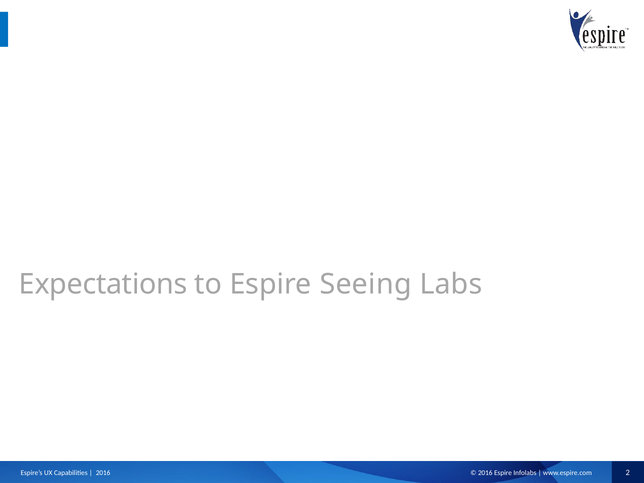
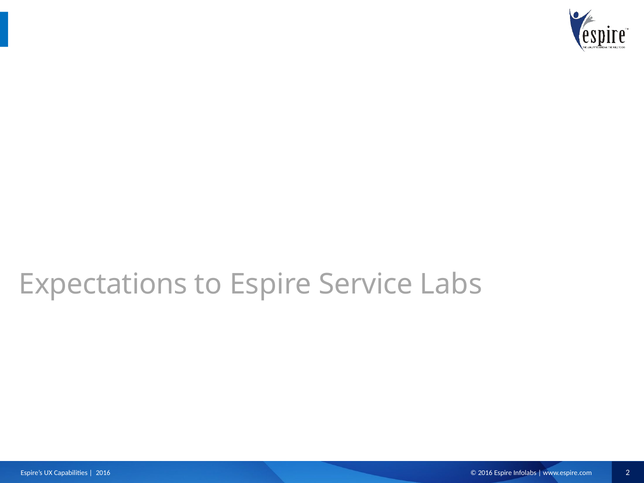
Seeing: Seeing -> Service (366, 284)
